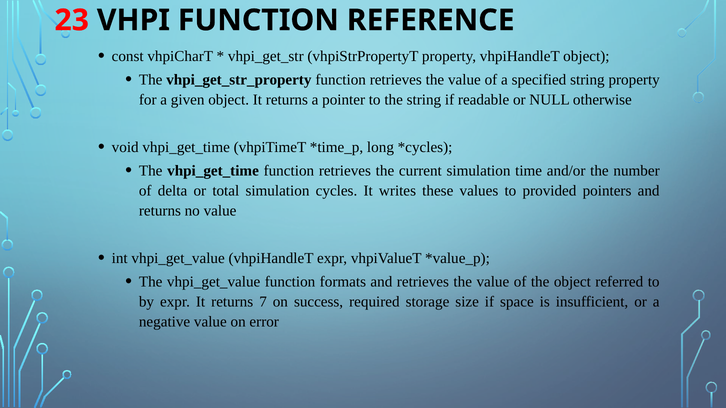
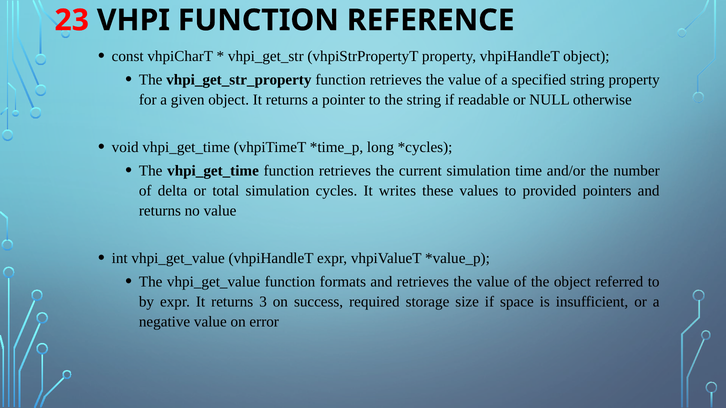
7: 7 -> 3 (263, 302)
